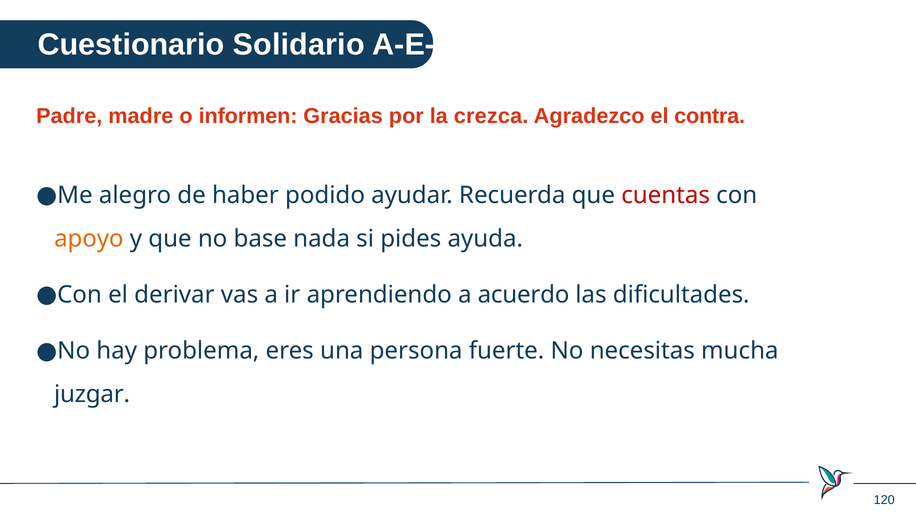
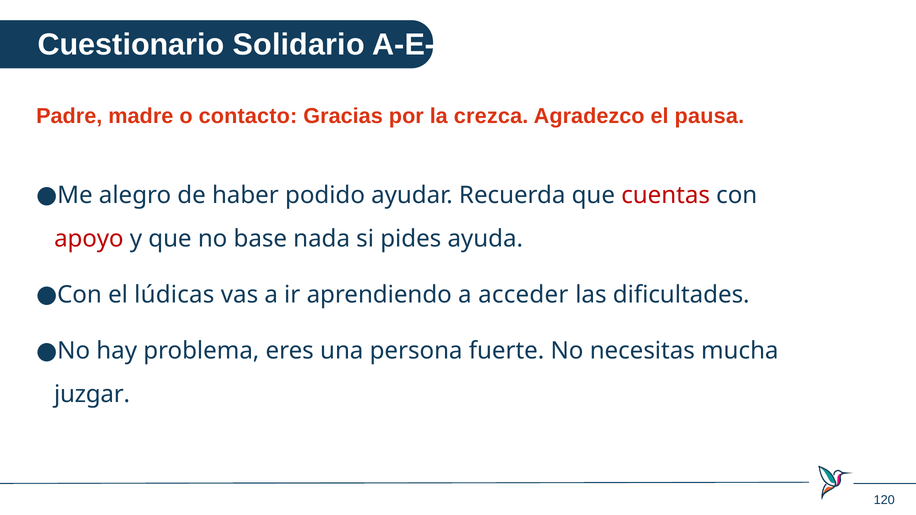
informen: informen -> contacto (248, 116)
contra: contra -> pausa (709, 116)
apoyo colour: orange -> red (89, 239)
derivar: derivar -> lúdicas (174, 295)
acuerdo: acuerdo -> acceder (523, 295)
